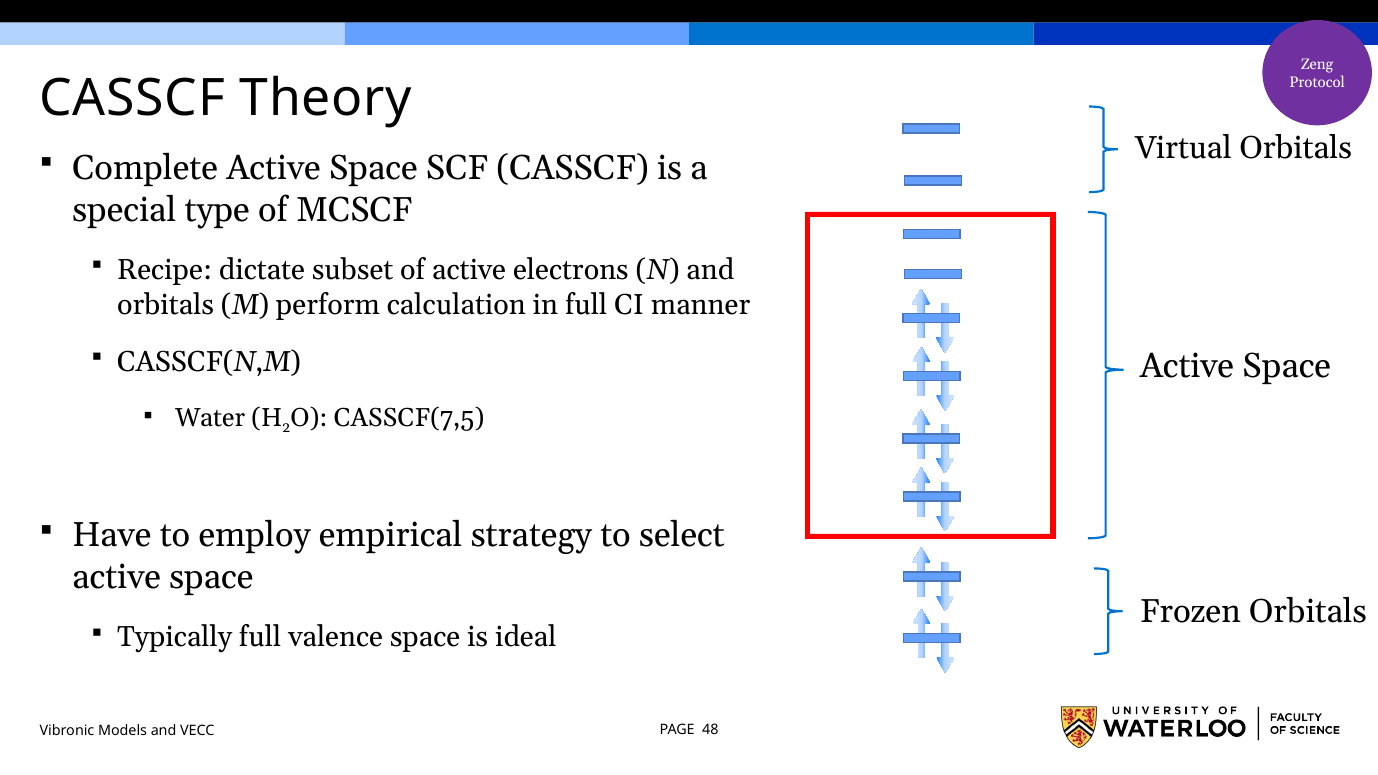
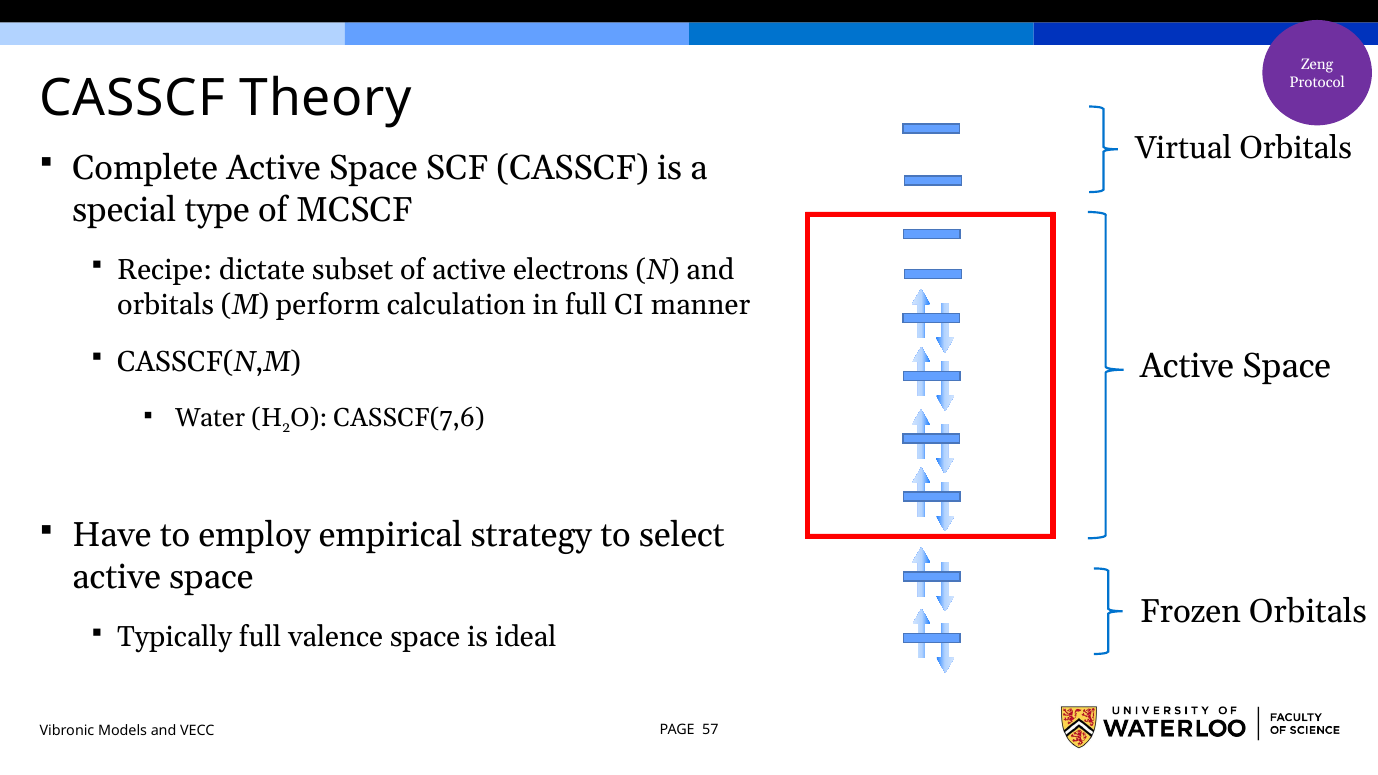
CASSCF(7,5: CASSCF(7,5 -> CASSCF(7,6 (409, 418)
48: 48 -> 57 (710, 730)
